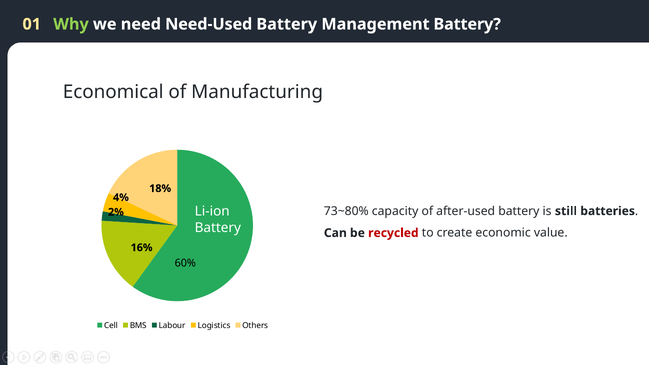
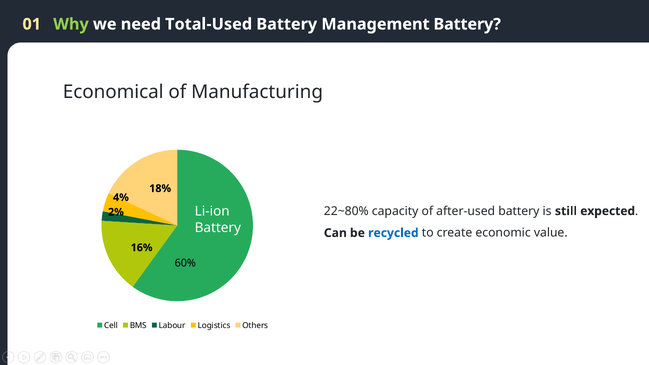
Need-Used: Need-Used -> Total-Used (209, 24)
73~80%: 73~80% -> 22~80% (346, 211)
batteries: batteries -> expected (608, 211)
recycled colour: red -> blue (393, 233)
